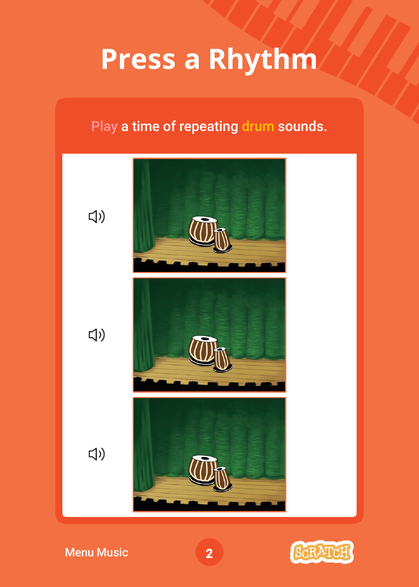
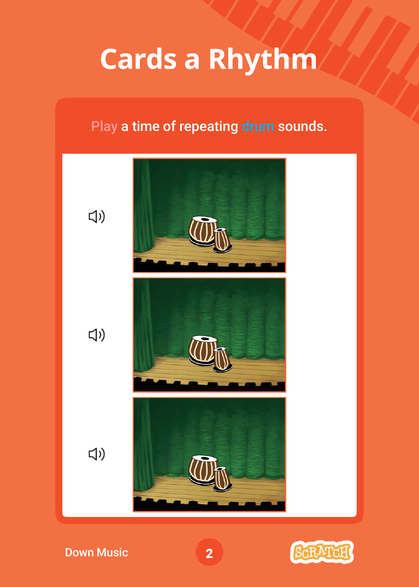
Press: Press -> Cards (138, 60)
drum colour: yellow -> light blue (258, 126)
Menu: Menu -> Down (79, 552)
